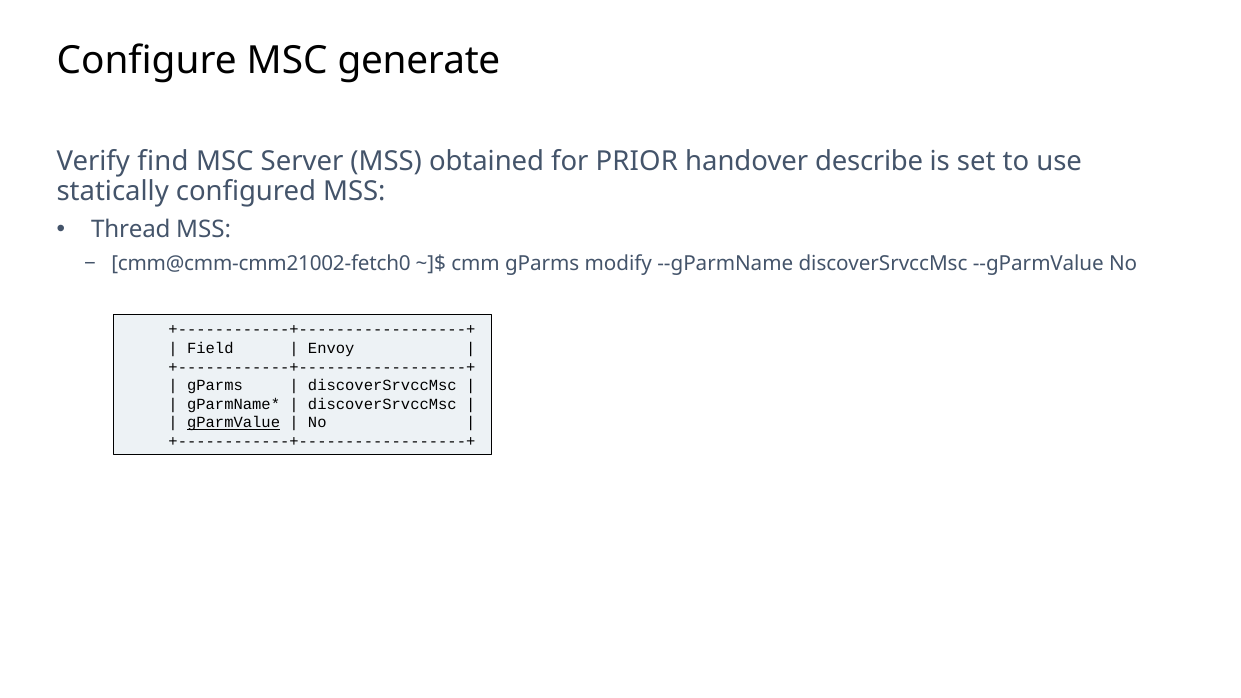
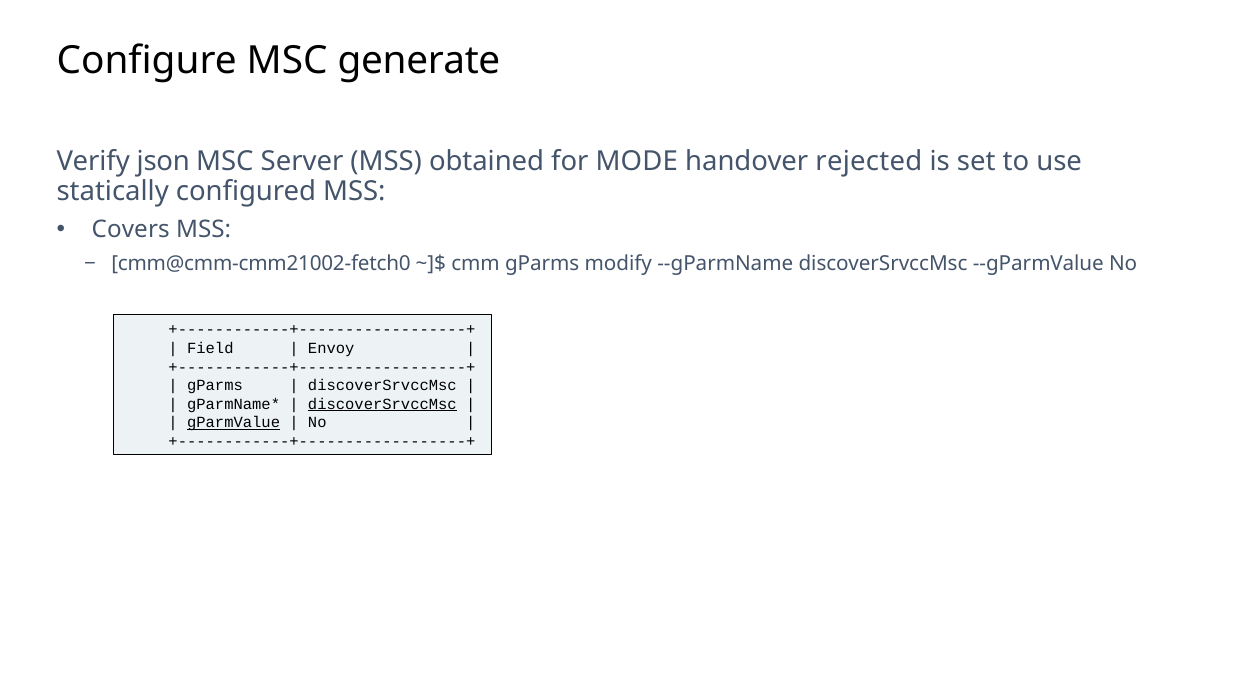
find: find -> json (163, 161)
PRIOR: PRIOR -> MODE (637, 161)
describe: describe -> rejected (869, 161)
Thread: Thread -> Covers (131, 229)
discoverSrvccMsc underline: none -> present (382, 404)
